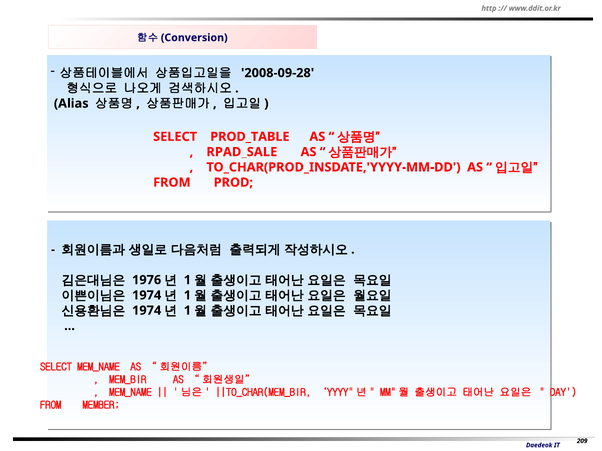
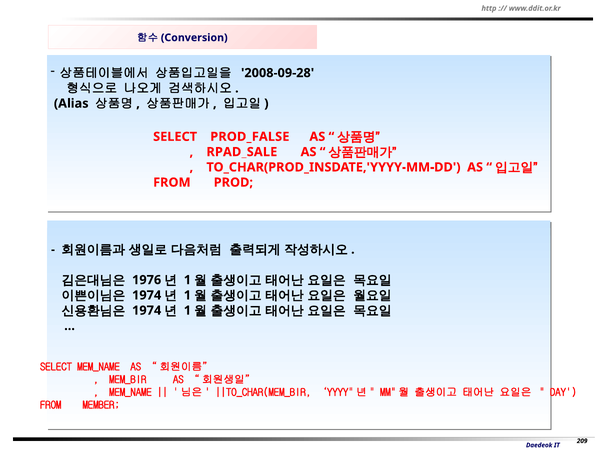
PROD_TABLE: PROD_TABLE -> PROD_FALSE (250, 137)
